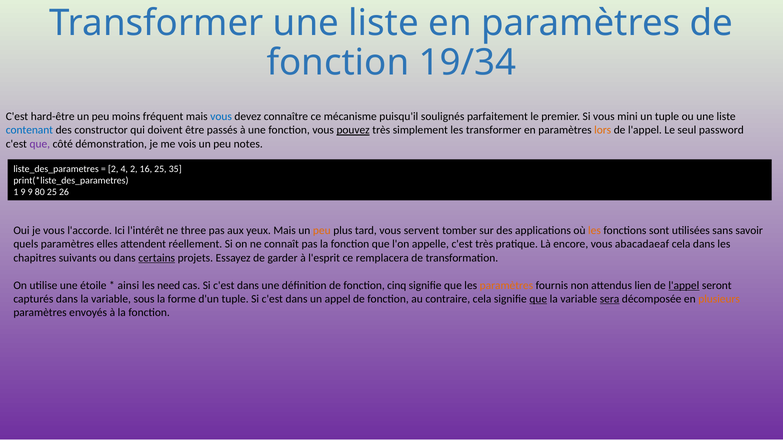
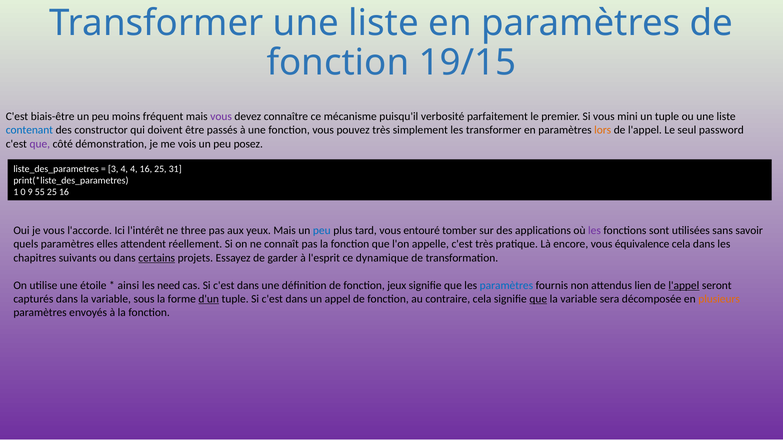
19/34: 19/34 -> 19/15 (468, 63)
hard-être: hard-être -> biais-être (53, 117)
vous colour: blue -> purple (221, 117)
soulignés: soulignés -> verbosité (443, 117)
pouvez underline: present -> none (353, 130)
notes: notes -> posez (248, 144)
2: 2 -> 3 (113, 169)
4 2: 2 -> 4 (134, 169)
35: 35 -> 31 (175, 169)
1 9: 9 -> 0 (23, 192)
80: 80 -> 55 (40, 192)
25 26: 26 -> 16 (64, 192)
peu colour: orange -> blue (322, 231)
servent: servent -> entouré (422, 231)
les colour: orange -> purple (594, 231)
abacadaeaf: abacadaeaf -> équivalence (642, 244)
remplacera: remplacera -> dynamique (382, 258)
cinq: cinq -> jeux (397, 286)
paramètres colour: orange -> blue (506, 286)
d'un underline: none -> present (209, 299)
sera underline: present -> none (610, 299)
